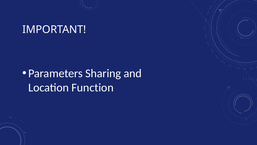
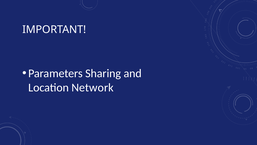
Function: Function -> Network (93, 87)
